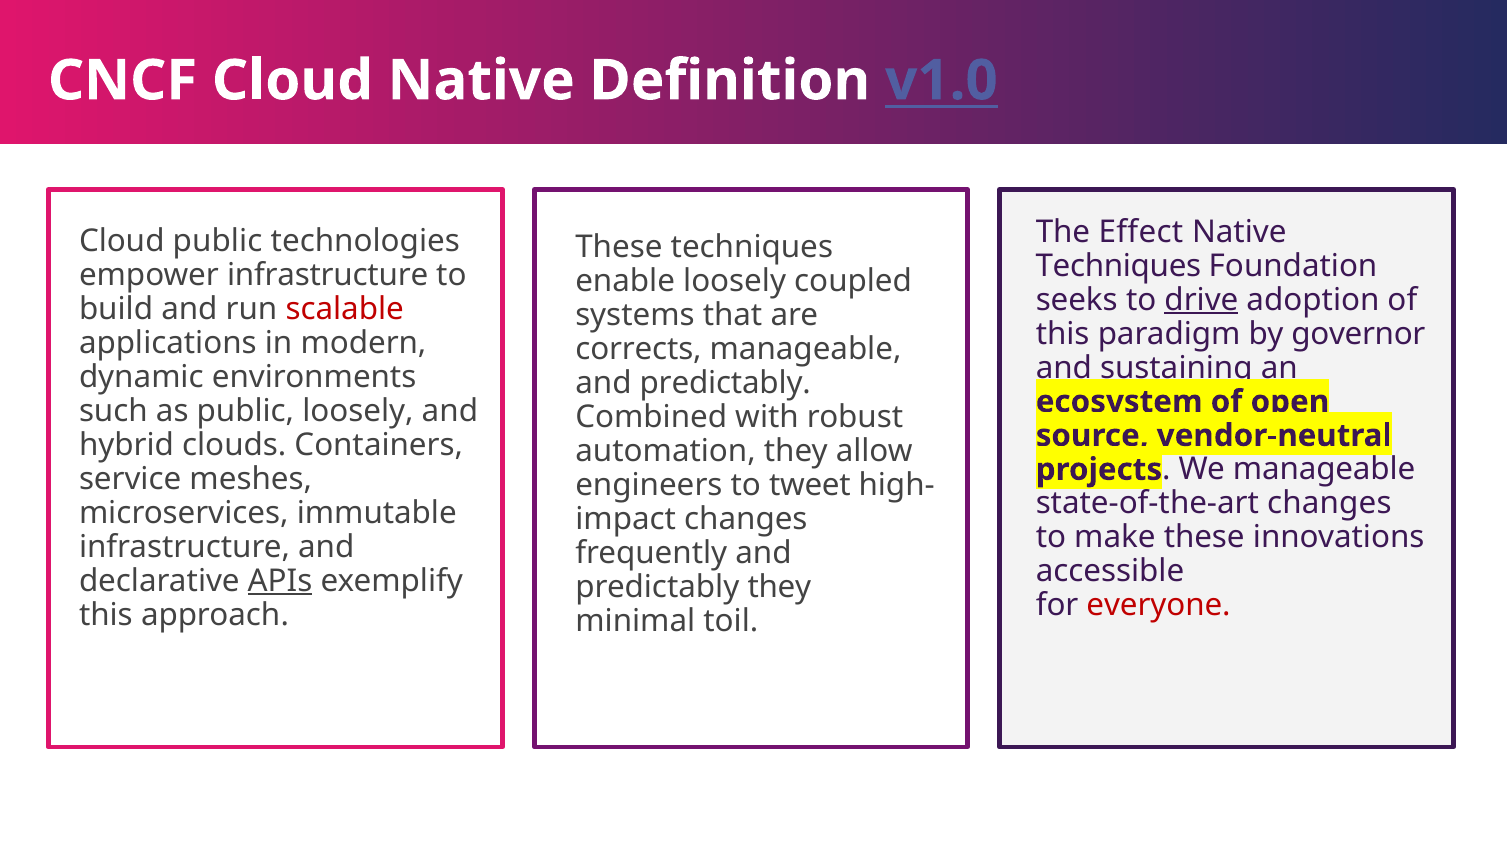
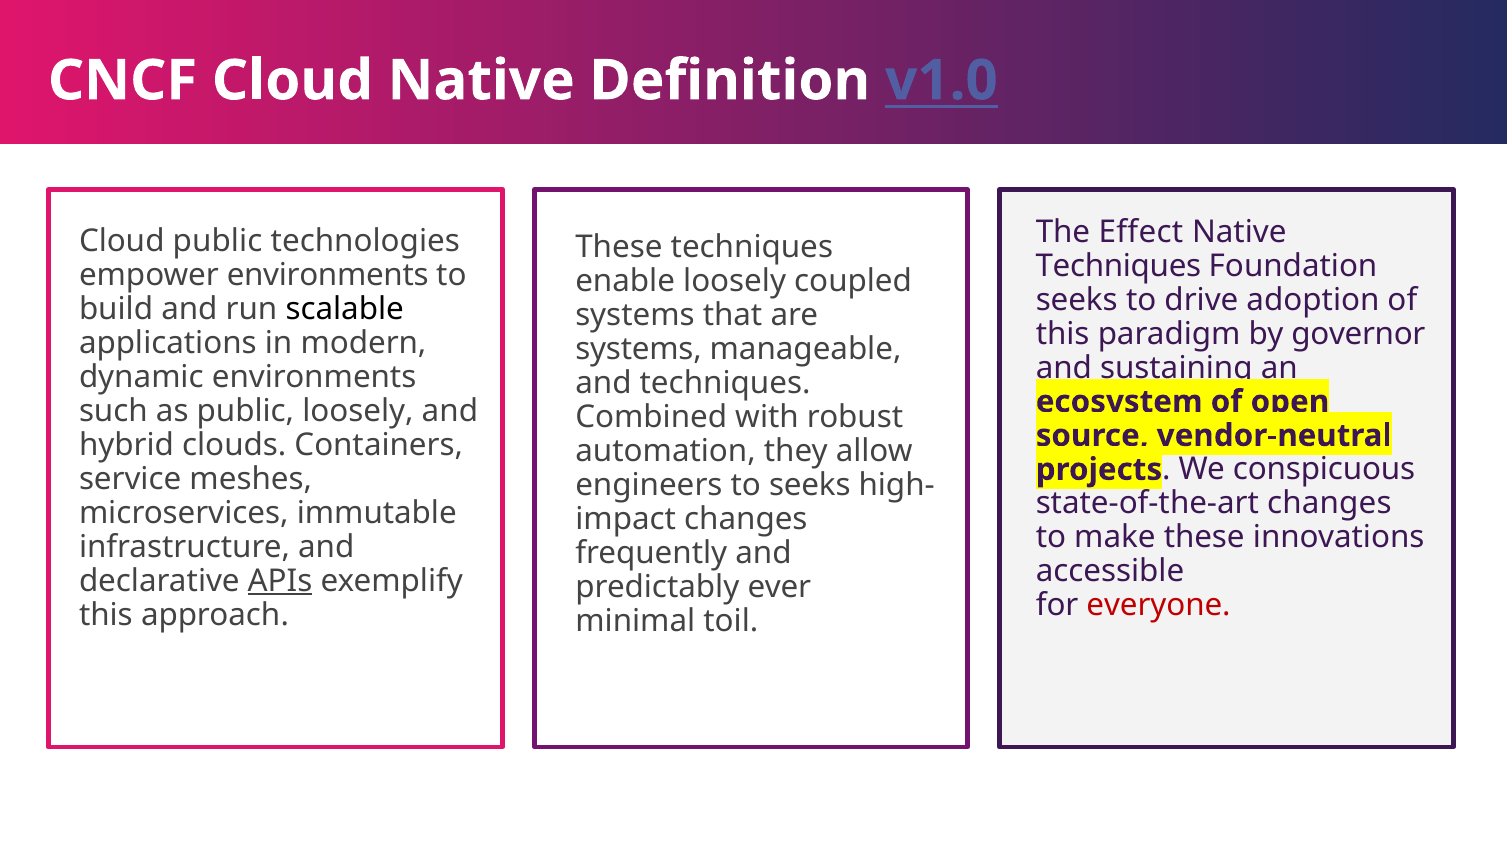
empower infrastructure: infrastructure -> environments (328, 275)
drive underline: present -> none (1201, 300)
scalable colour: red -> black (345, 309)
corrects: corrects -> systems (639, 349)
predictably: predictably -> techniques (725, 383)
We manageable: manageable -> conspicuous (1324, 469)
to tweet: tweet -> seeks (810, 485)
predictably they: they -> ever (779, 587)
